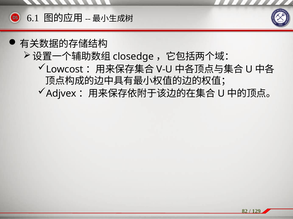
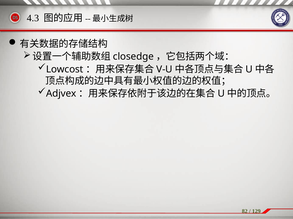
6.1: 6.1 -> 4.3 (33, 18)
